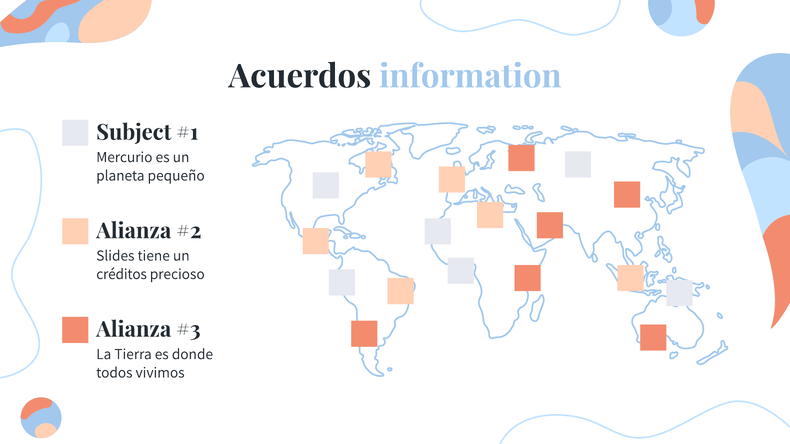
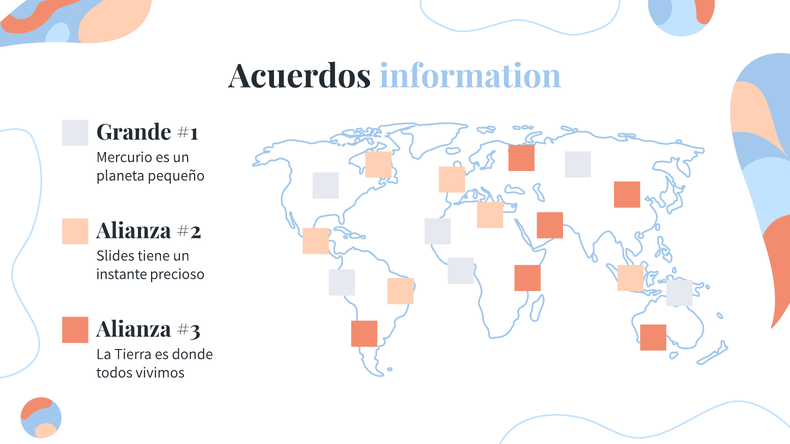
Subject: Subject -> Grande (134, 133)
créditos: créditos -> instante (122, 274)
